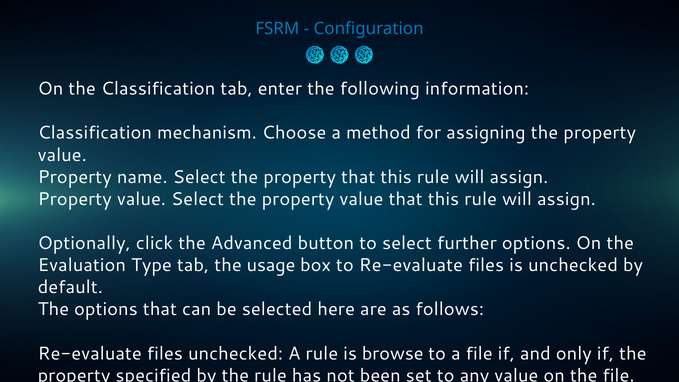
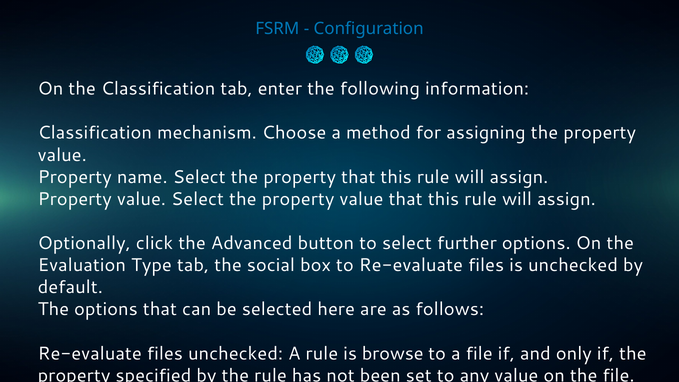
usage: usage -> social (271, 265)
